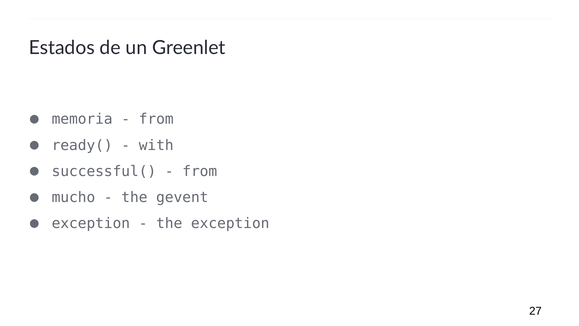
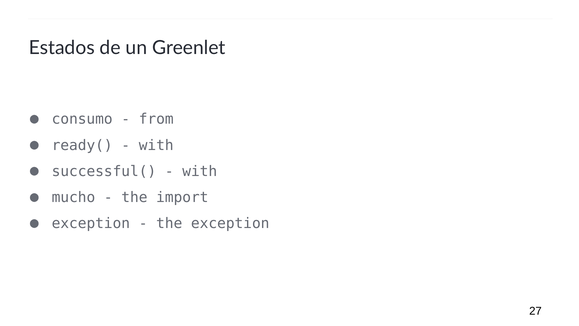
memoria: memoria -> consumo (82, 119)
from: from -> with (200, 171)
gevent: gevent -> import (182, 197)
